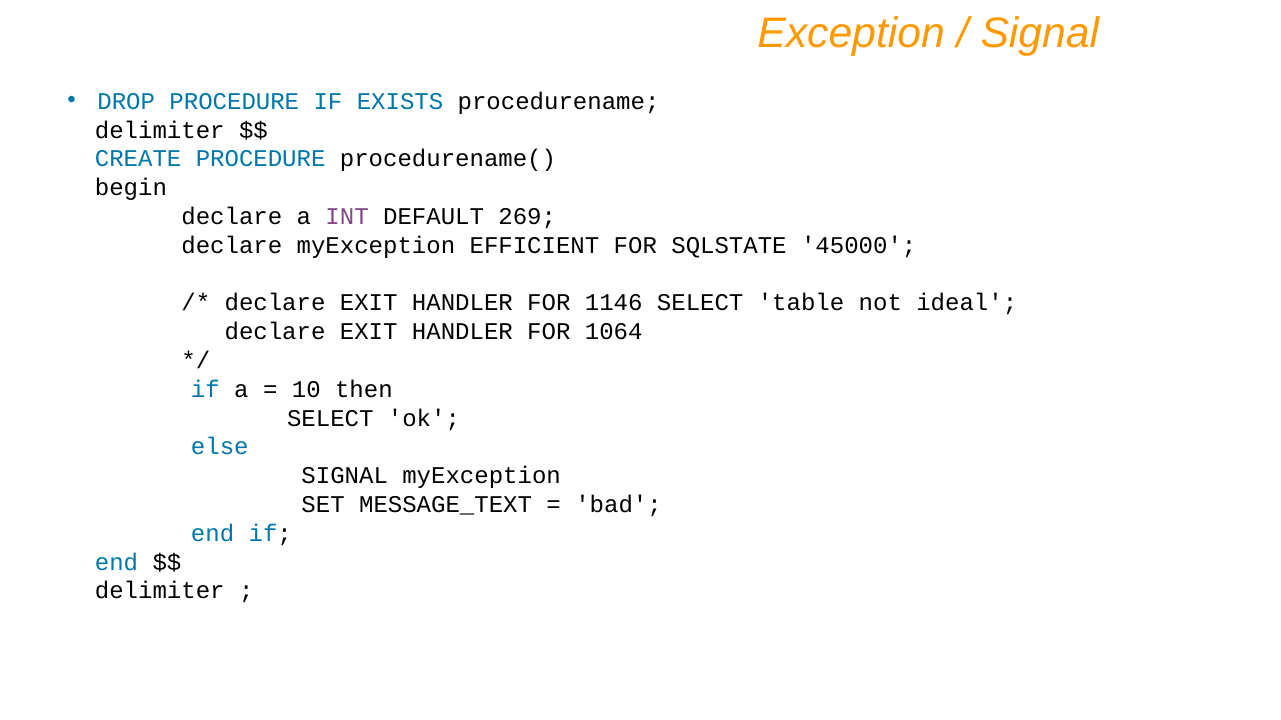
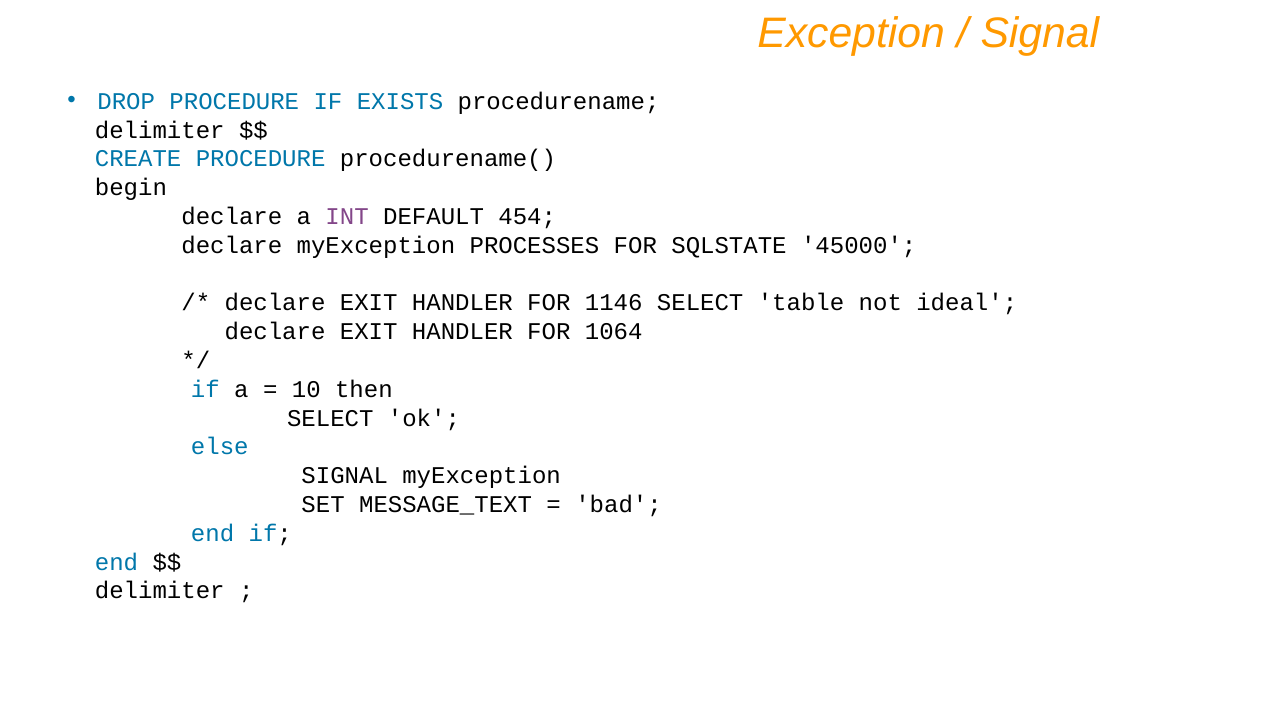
269: 269 -> 454 (527, 217)
EFFICIENT: EFFICIENT -> PROCESSES (534, 246)
